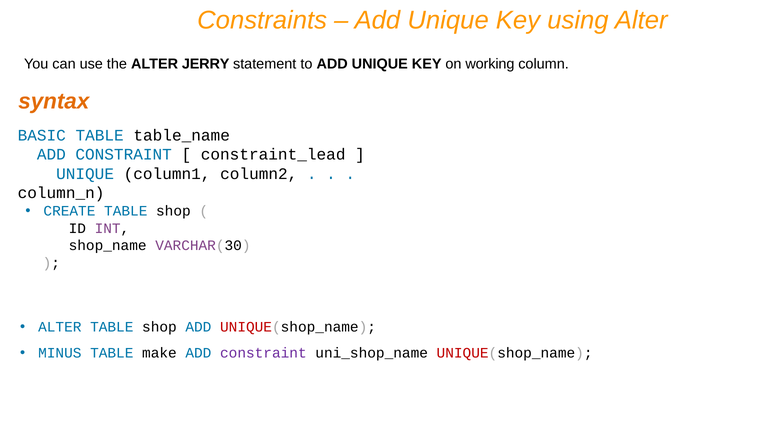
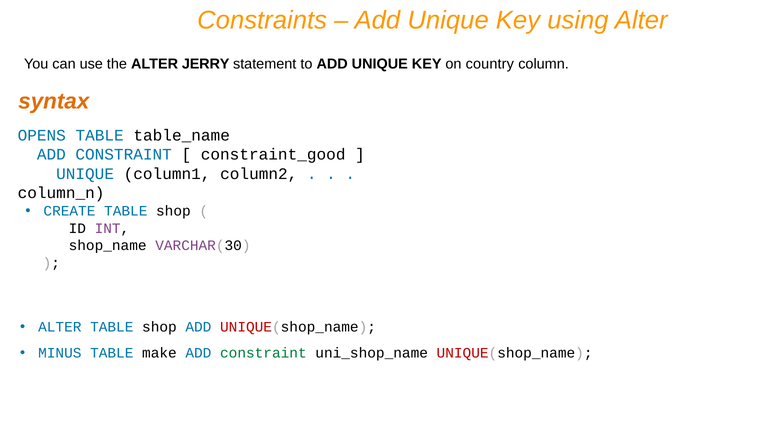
working: working -> country (490, 64)
BASIC: BASIC -> OPENS (42, 135)
constraint_lead: constraint_lead -> constraint_good (273, 155)
constraint colour: purple -> green (263, 353)
